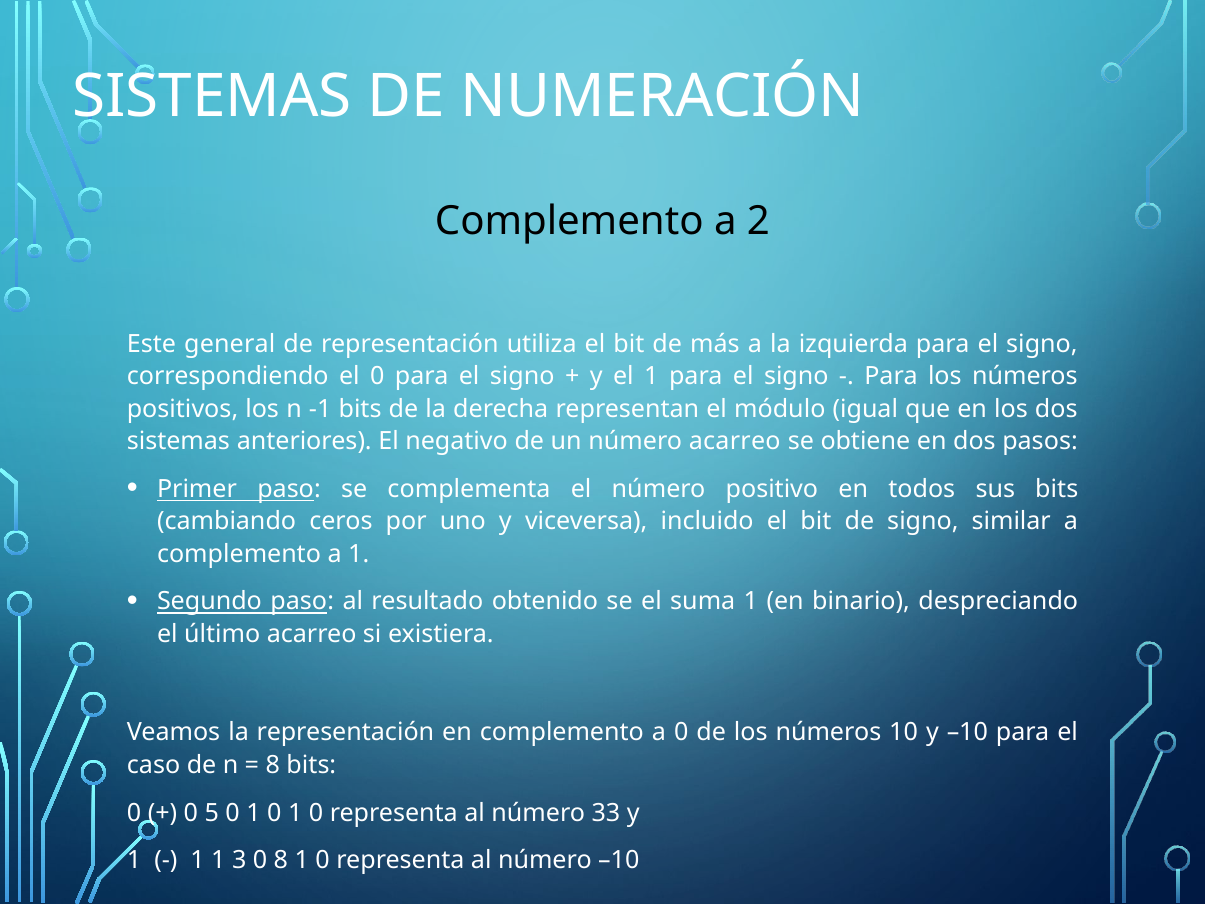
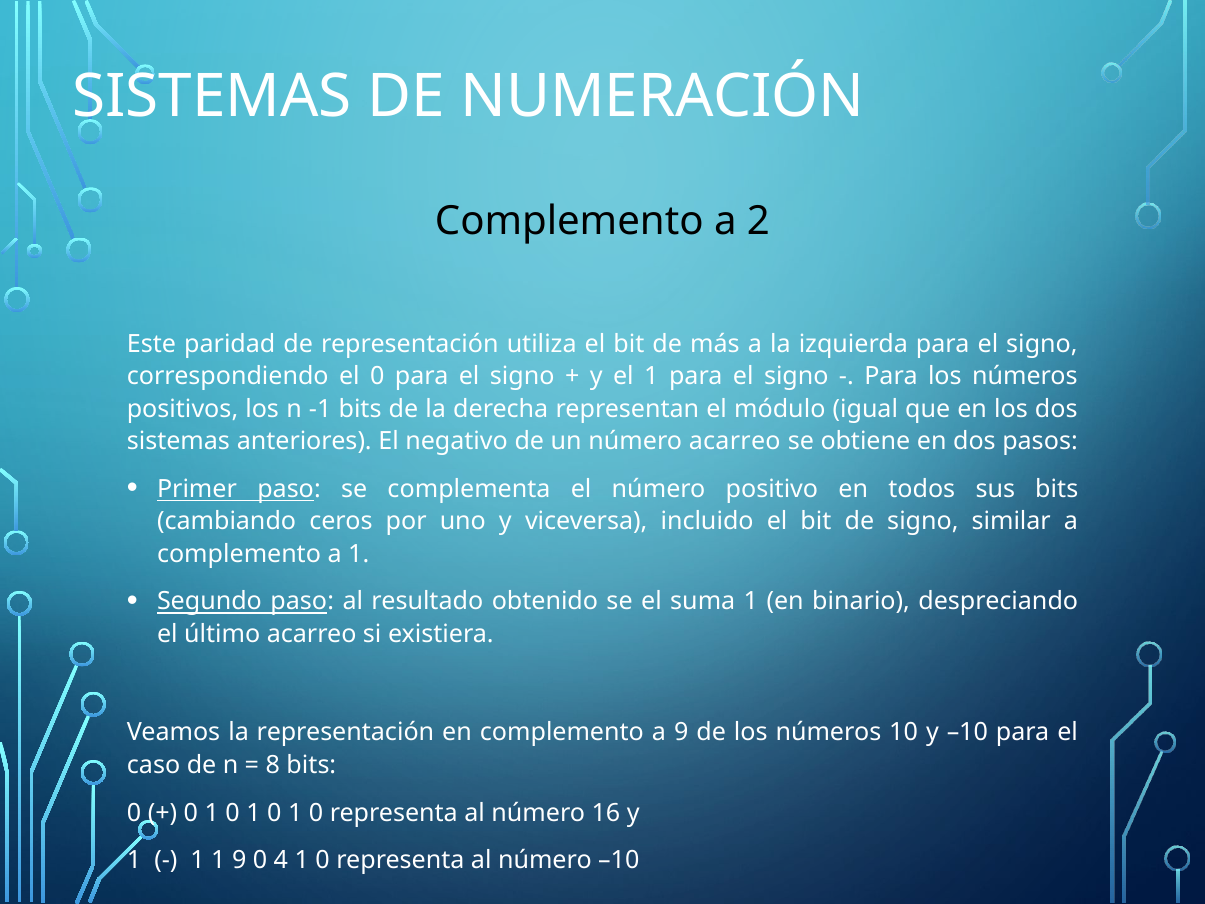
general: general -> paridad (230, 344)
a 0: 0 -> 9 (681, 733)
5: 5 -> 1 (212, 813)
33: 33 -> 16 (606, 813)
1 3: 3 -> 9 (239, 860)
0 8: 8 -> 4 (281, 860)
